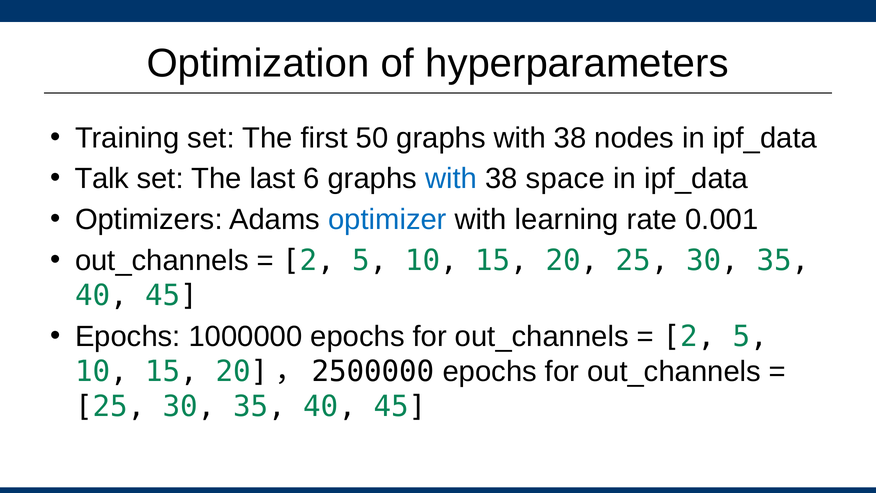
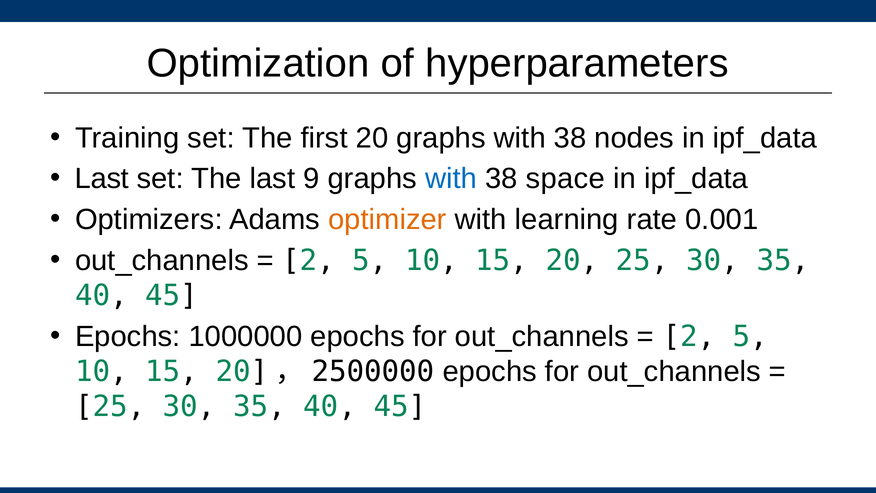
first 50: 50 -> 20 (372, 138)
Talk: Talk -> Last (102, 179)
6: 6 -> 9 (311, 179)
optimizer colour: blue -> orange (387, 220)
